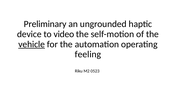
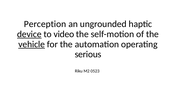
Preliminary: Preliminary -> Perception (45, 24)
device underline: none -> present (29, 34)
feeling: feeling -> serious (88, 54)
